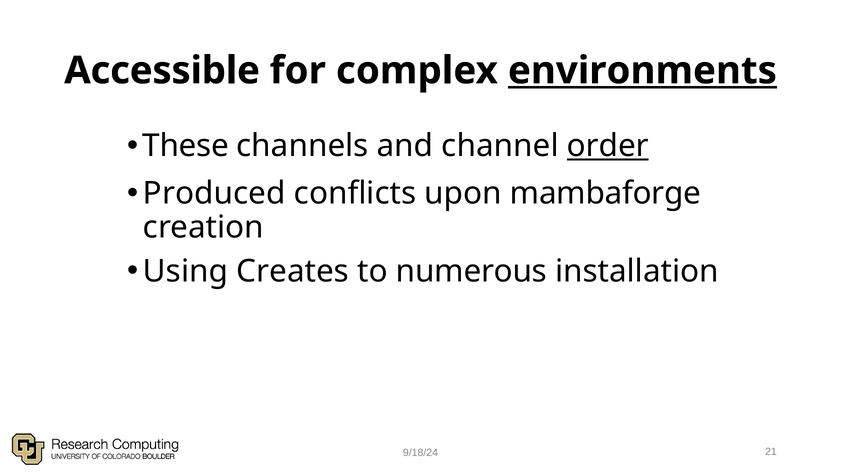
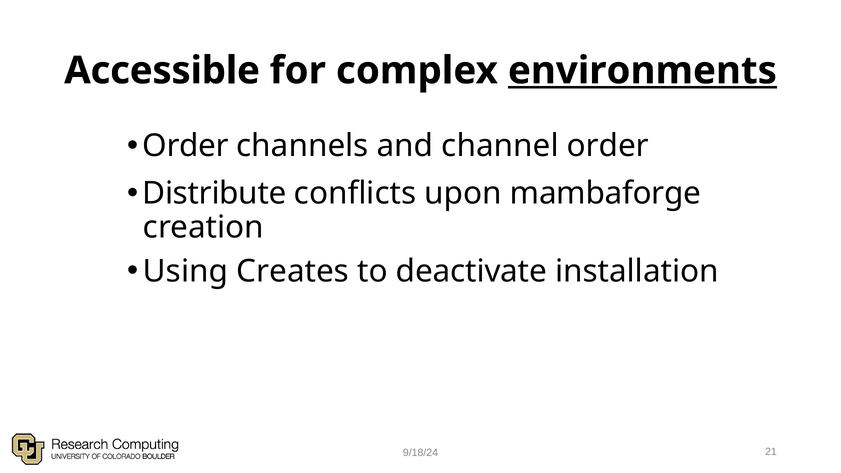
These: These -> Order (186, 146)
order underline: present -> none (608, 146)
Produced: Produced -> Distribute (214, 193)
numerous: numerous -> deactivate (471, 271)
